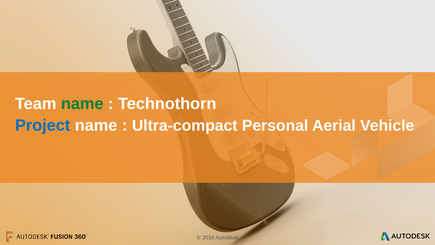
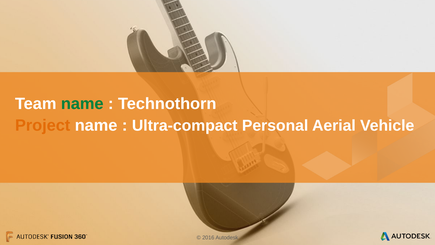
Project colour: blue -> orange (43, 125)
